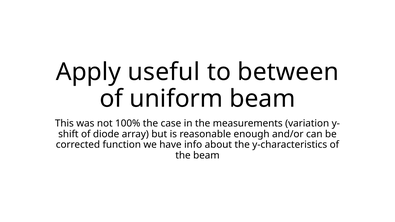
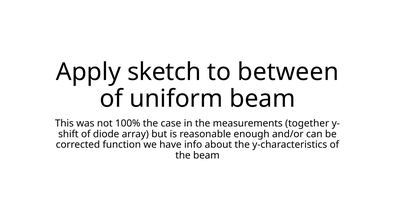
useful: useful -> sketch (164, 72)
variation: variation -> together (307, 123)
